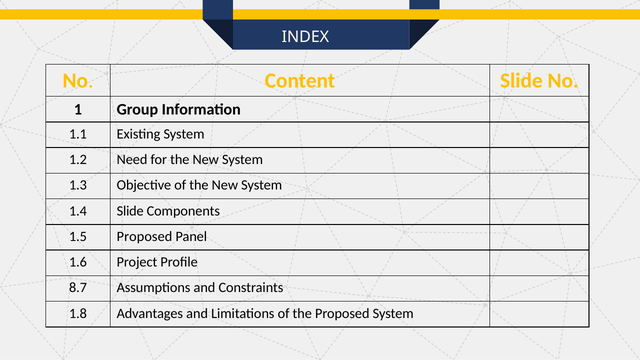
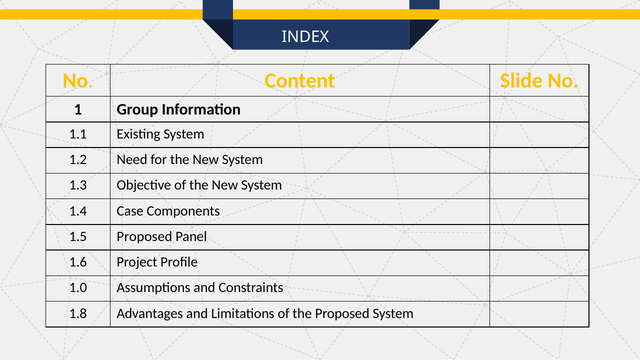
1.4 Slide: Slide -> Case (130, 211)
8.7: 8.7 -> 1.0 (78, 288)
